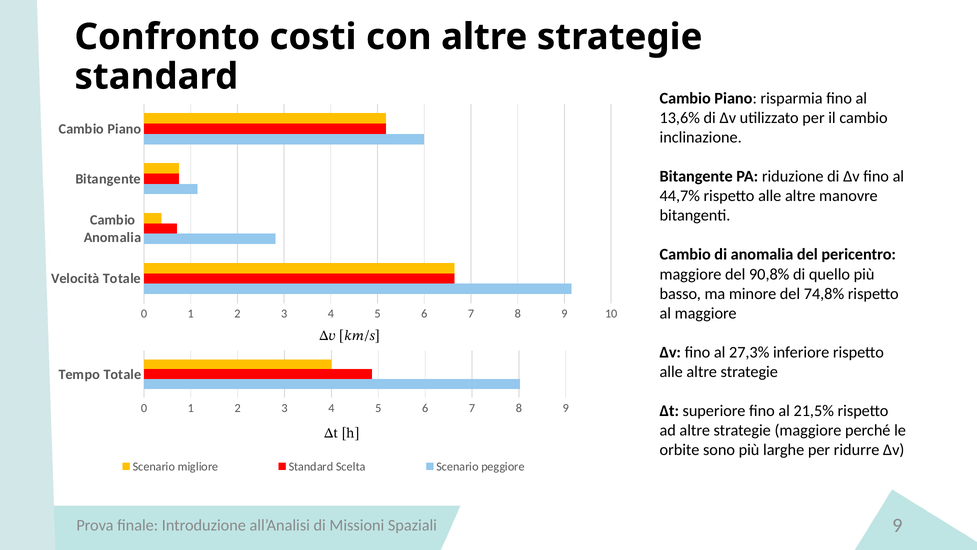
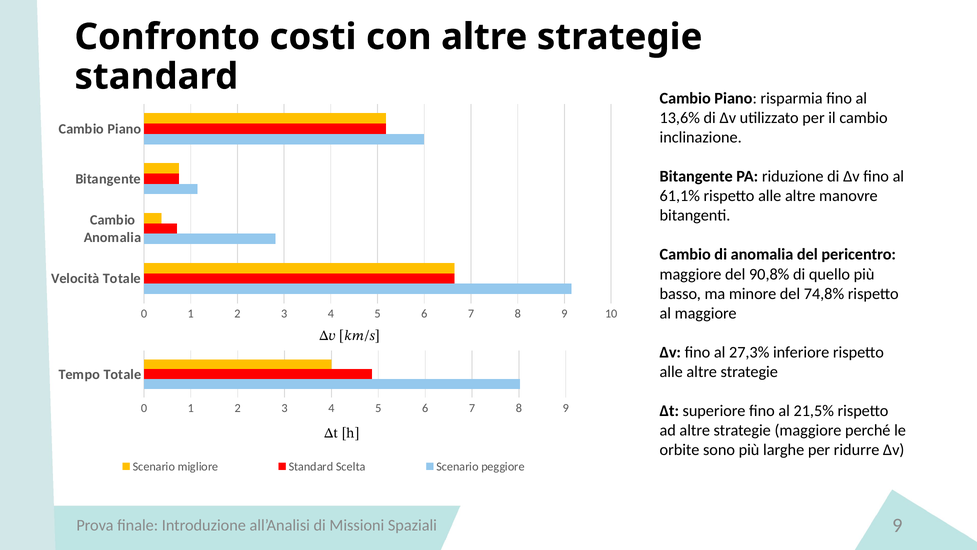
44,7%: 44,7% -> 61,1% (680, 196)
